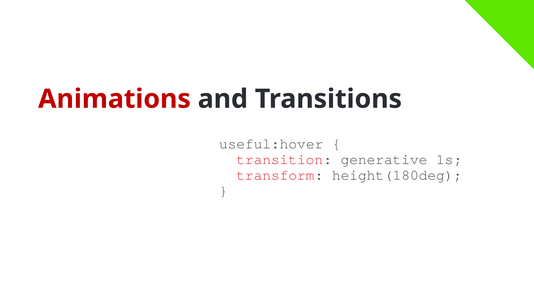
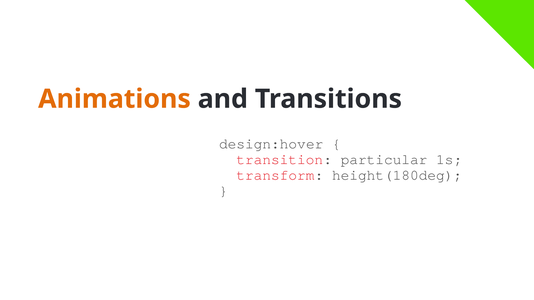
Animations colour: red -> orange (114, 99)
useful:hover: useful:hover -> design:hover (271, 144)
generative: generative -> particular (384, 160)
